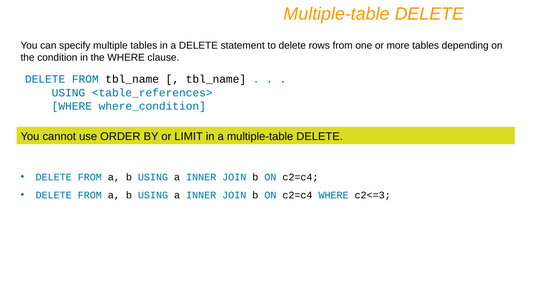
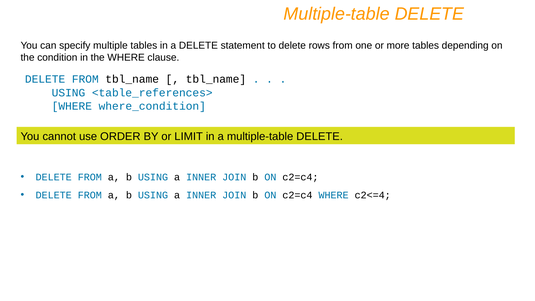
c2<=3: c2<=3 -> c2<=4 (373, 195)
